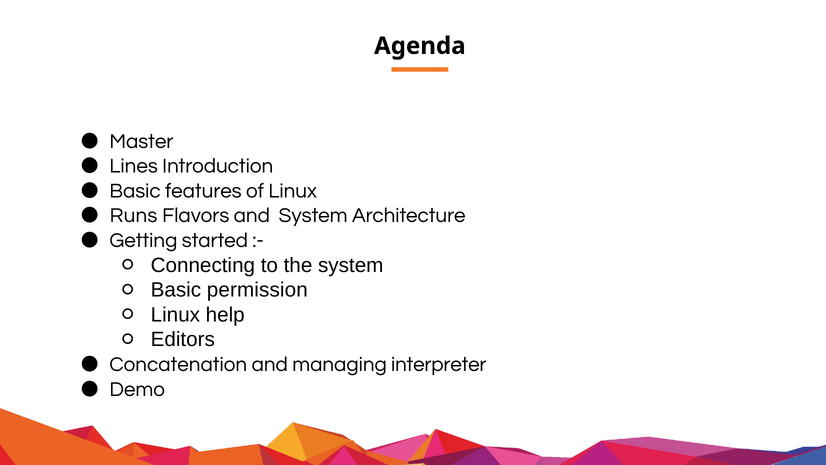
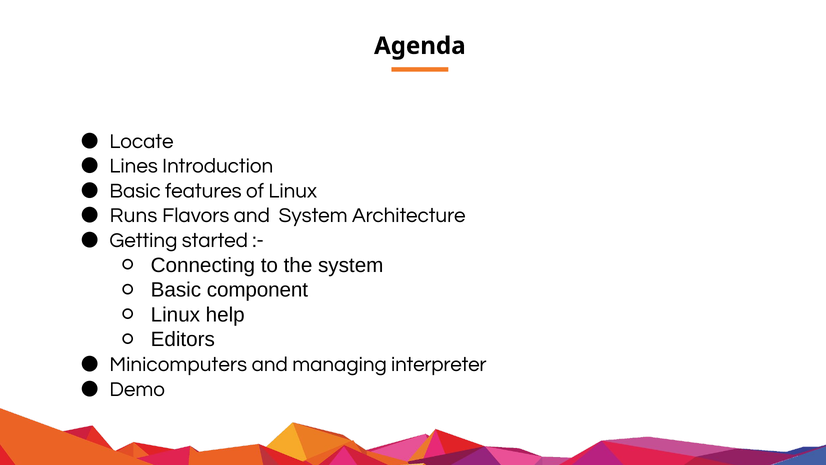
Master: Master -> Locate (141, 141)
permission: permission -> component (257, 290)
Concatenation: Concatenation -> Minicomputers (178, 364)
